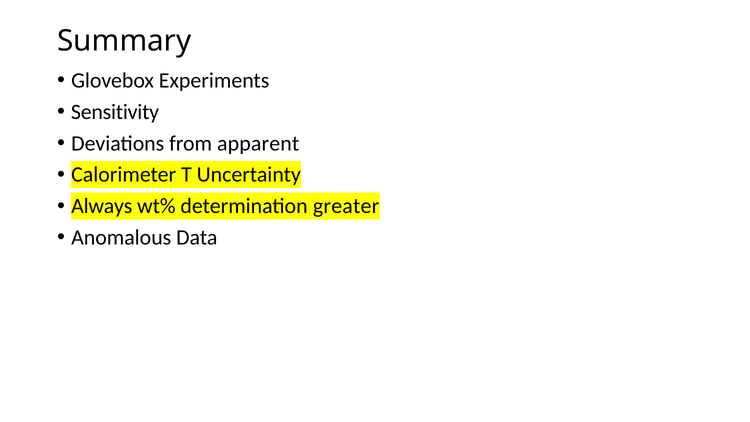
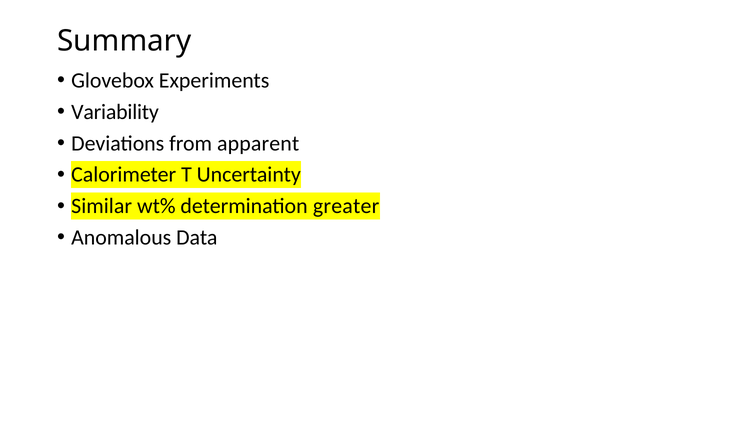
Sensitivity: Sensitivity -> Variability (115, 112)
Always: Always -> Similar (102, 206)
